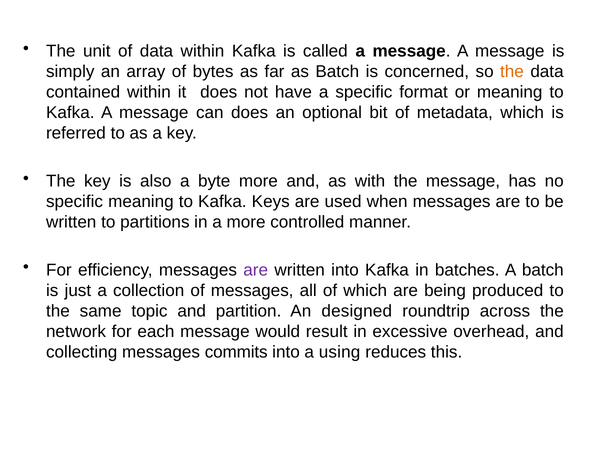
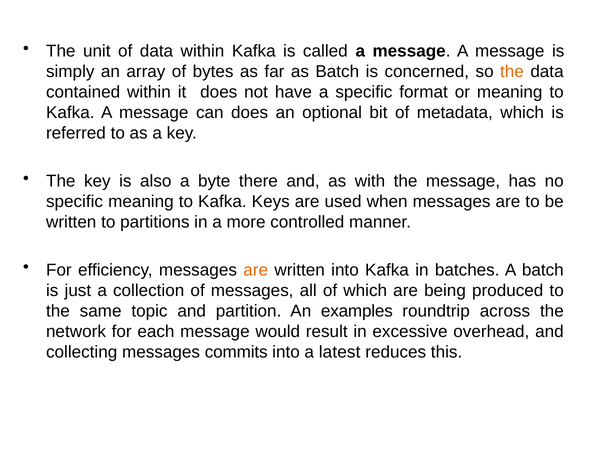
byte more: more -> there (258, 181)
are colour: purple -> orange (256, 270)
designed: designed -> examples (357, 311)
using: using -> latest (340, 352)
